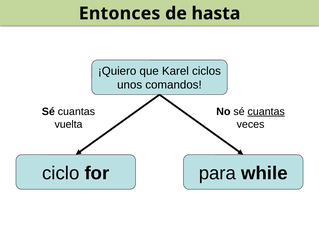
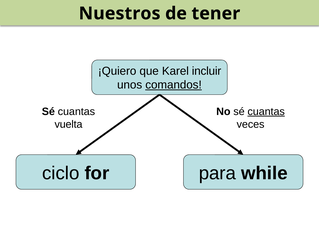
Entonces: Entonces -> Nuestros (120, 13)
hasta: hasta -> tener (216, 13)
ciclos: ciclos -> incluir (207, 71)
comandos underline: none -> present (174, 85)
